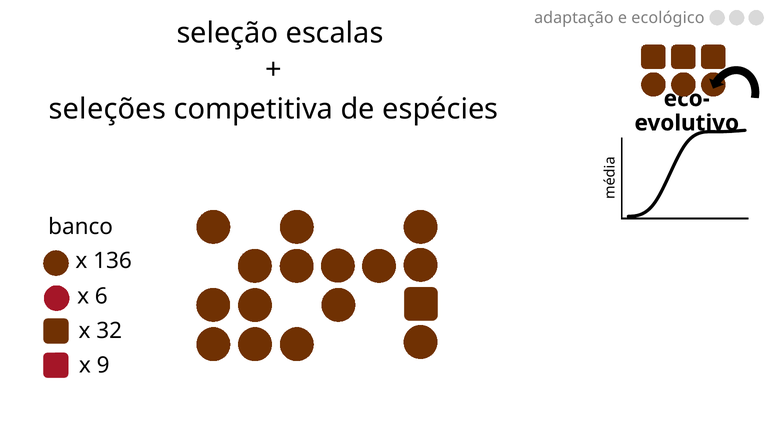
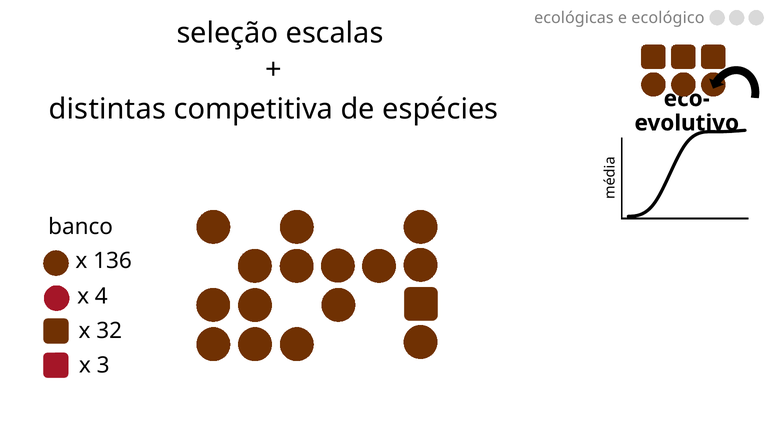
adaptação: adaptação -> ecológicas (574, 18)
seleções: seleções -> distintas (107, 109)
6: 6 -> 4 (101, 296)
9: 9 -> 3 (103, 365)
